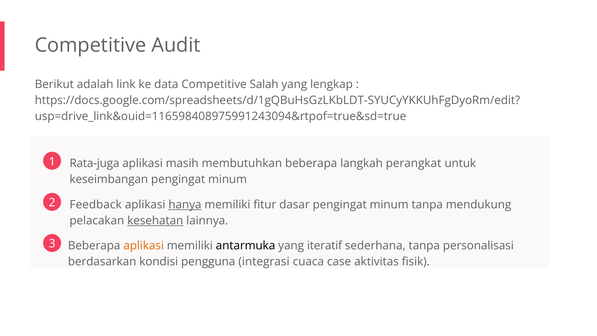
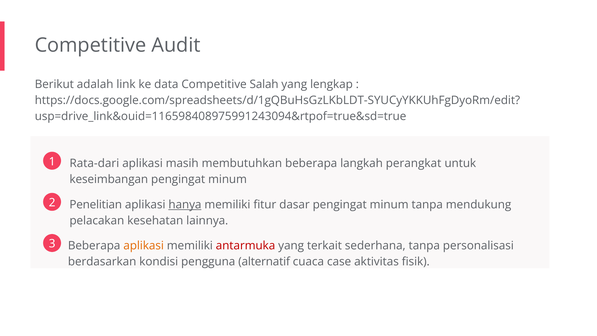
Rata-juga: Rata-juga -> Rata-dari (94, 163)
Feedback: Feedback -> Penelitian (96, 204)
kesehatan underline: present -> none (155, 220)
antarmuka colour: black -> red (246, 246)
iteratif: iteratif -> terkait (324, 246)
integrasi: integrasi -> alternatif (264, 262)
